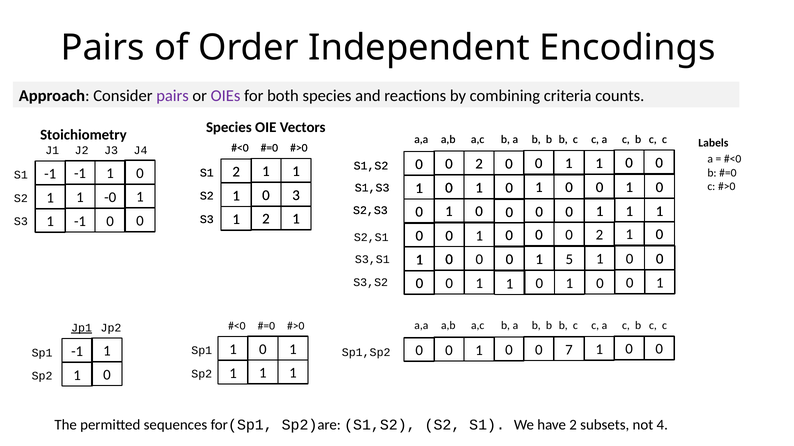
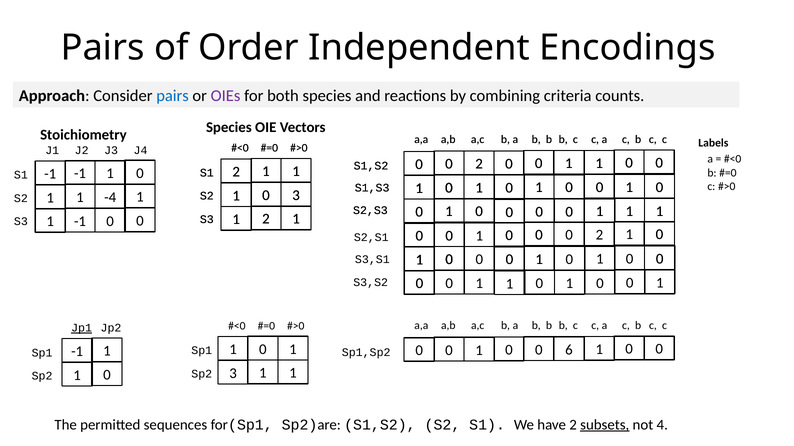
pairs colour: purple -> blue (173, 96)
-0: -0 -> -4 (110, 198)
5: 5 -> 0 (569, 260)
7: 7 -> 6 (569, 350)
Sp2 1: 1 -> 3 (233, 374)
subsets underline: none -> present (605, 425)
